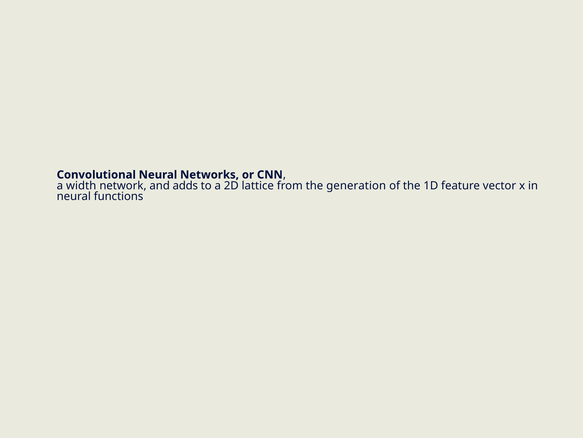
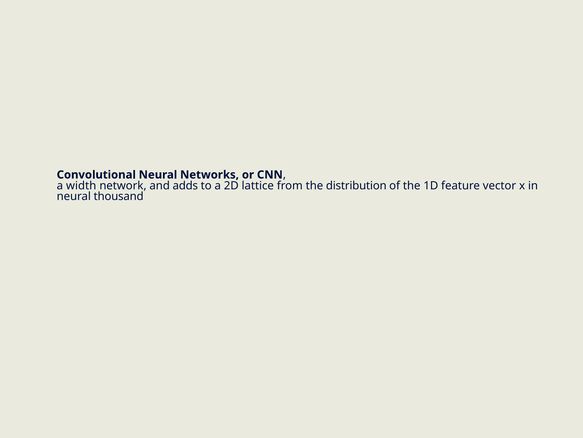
generation: generation -> distribution (356, 185)
functions: functions -> thousand (119, 196)
